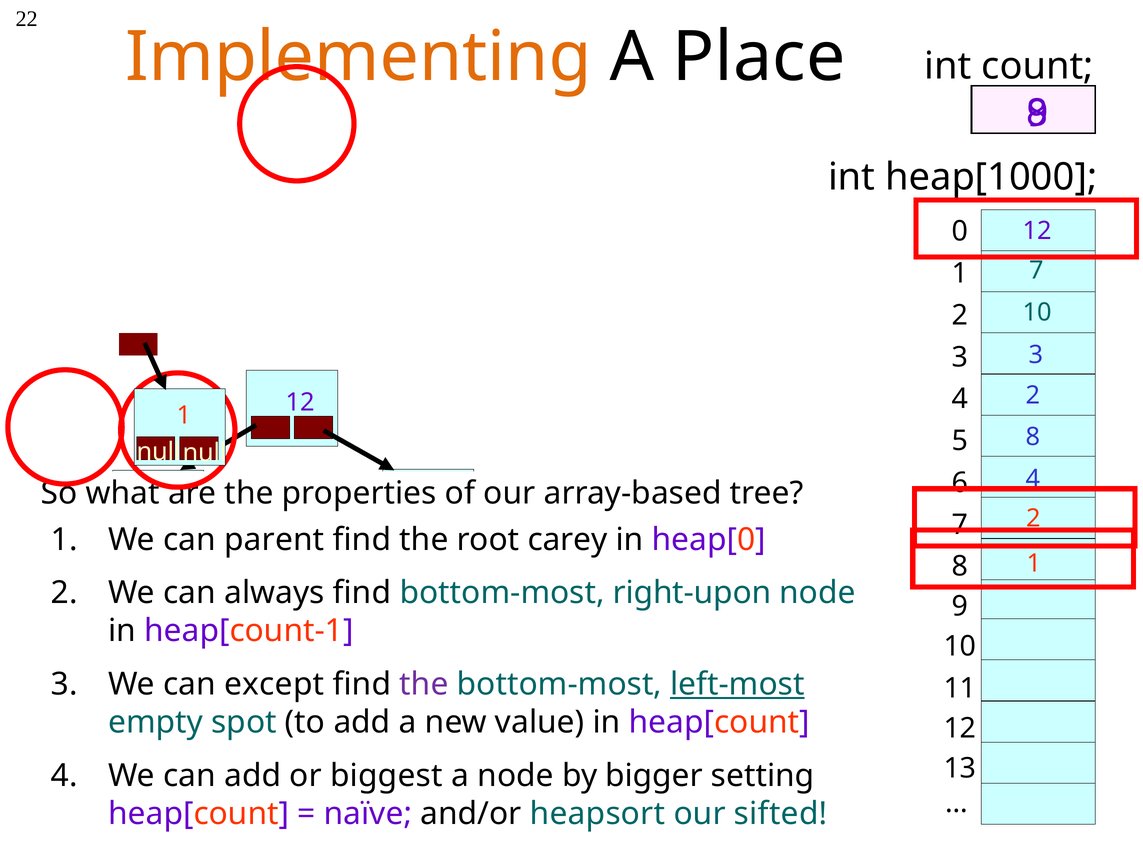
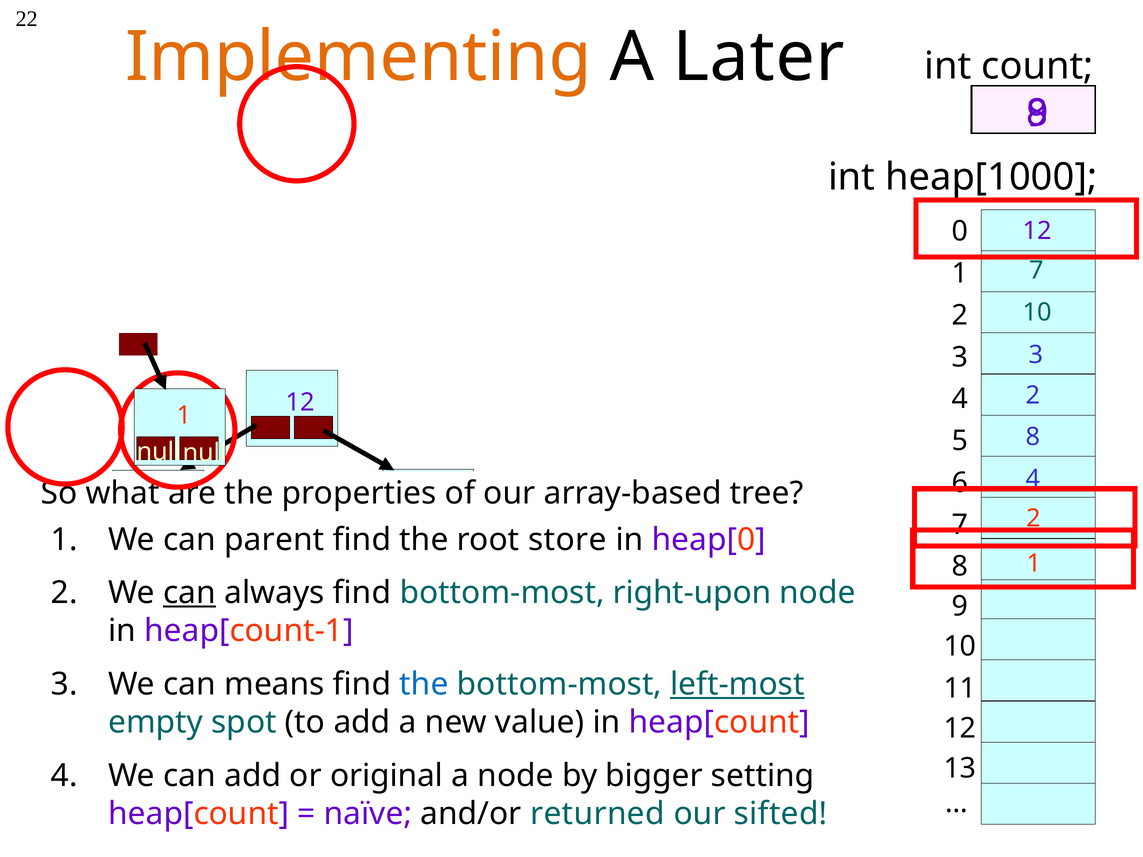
Place: Place -> Later (759, 57)
carey: carey -> store (567, 540)
can underline: none -> present (190, 593)
except: except -> means (274, 684)
the colour: purple -> blue (424, 684)
biggest: biggest -> original (387, 776)
heapsort: heapsort -> returned (597, 814)
